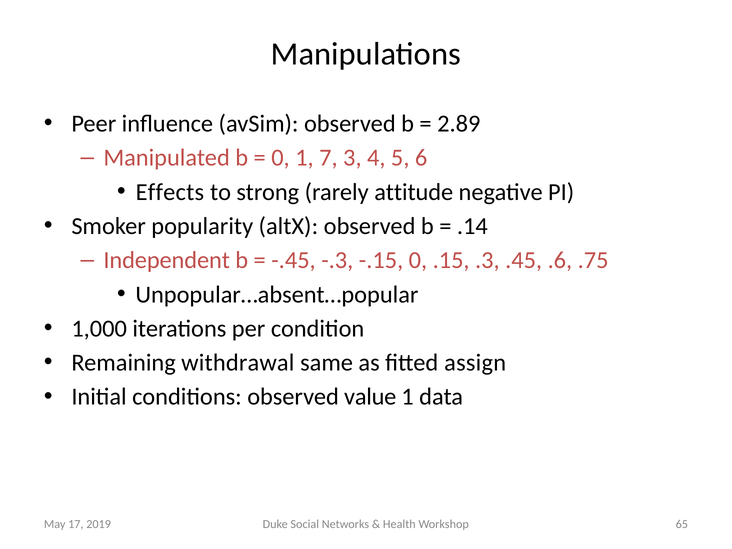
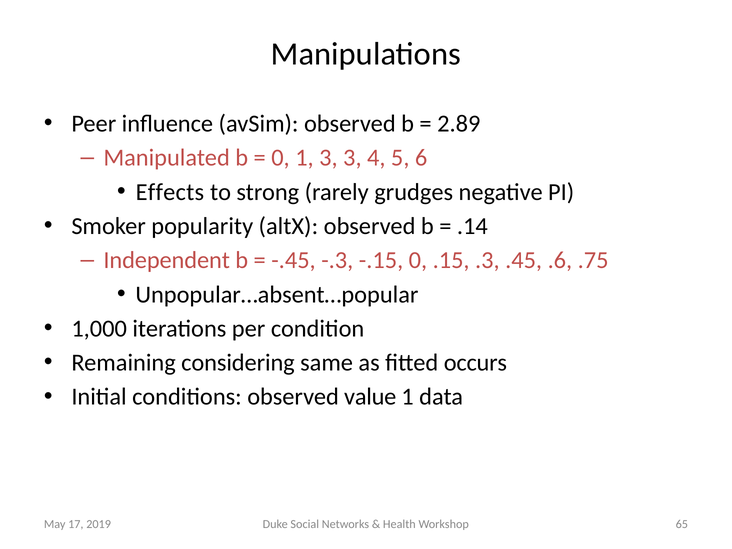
1 7: 7 -> 3 (328, 158)
attitude: attitude -> grudges (414, 192)
withdrawal: withdrawal -> considering (238, 363)
assign: assign -> occurs (475, 363)
